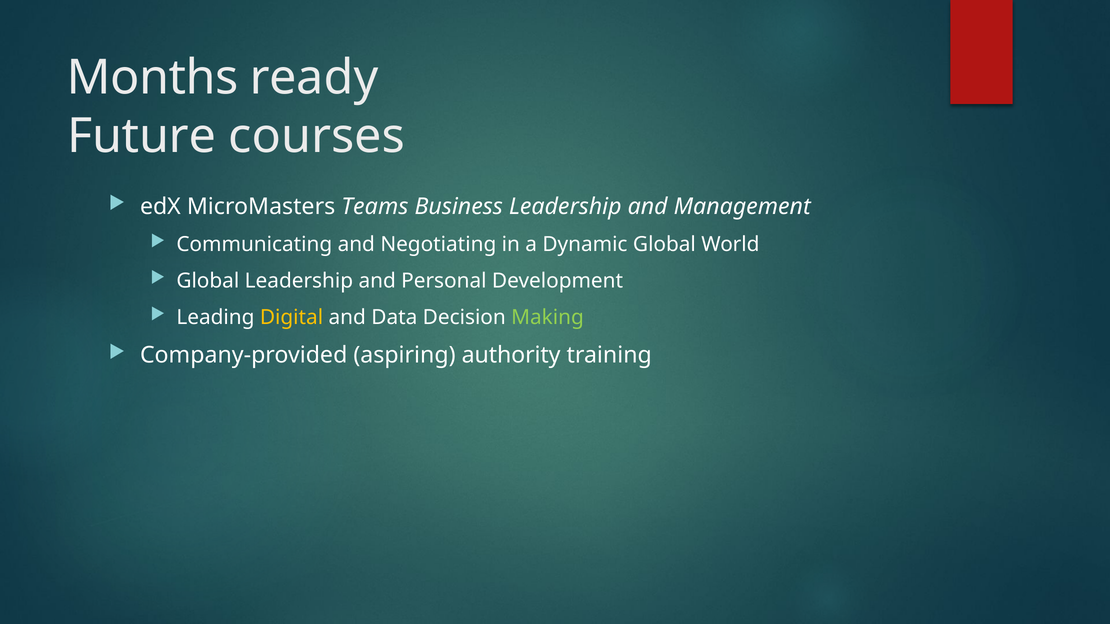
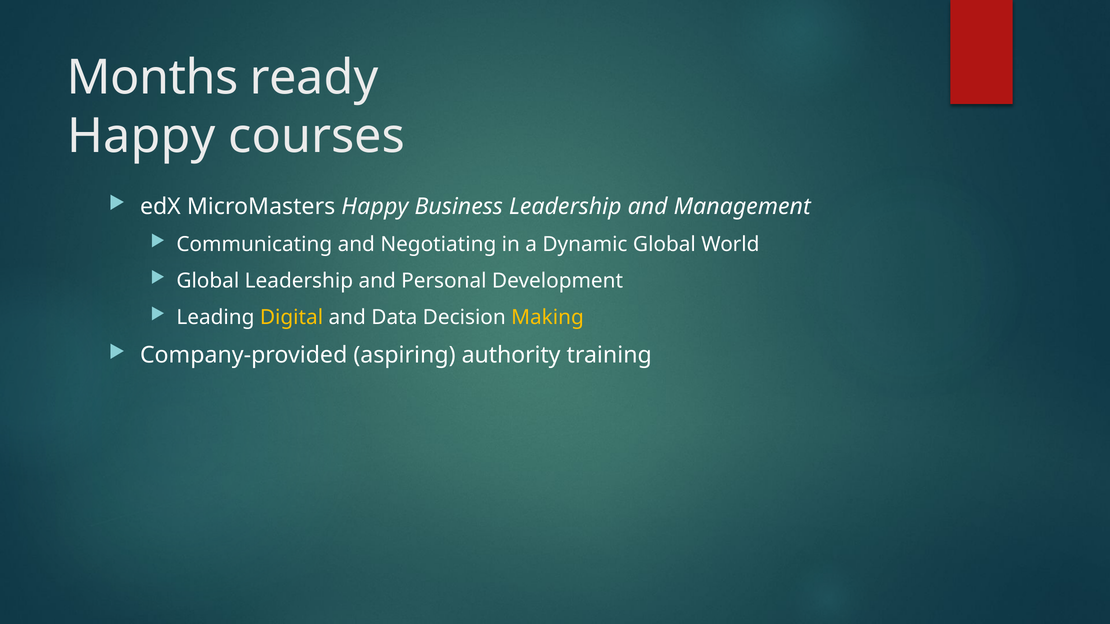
Future: Future -> Happy (141, 136)
MicroMasters Teams: Teams -> Happy (375, 207)
Making colour: light green -> yellow (548, 317)
